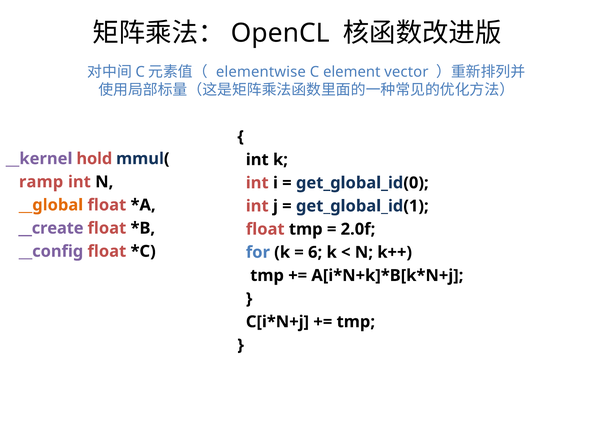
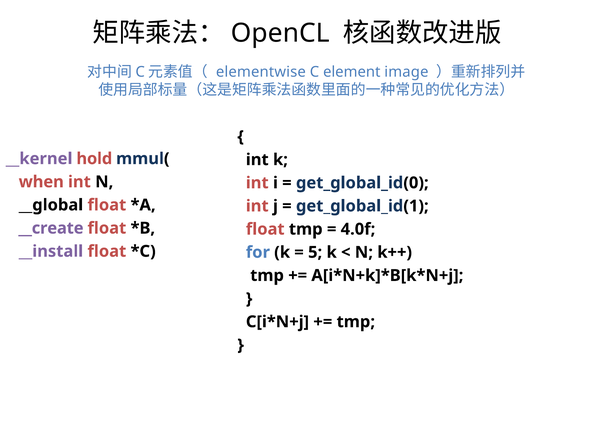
vector: vector -> image (406, 72)
ramp: ramp -> when (41, 182)
__global colour: orange -> black (51, 205)
2.0f: 2.0f -> 4.0f (358, 229)
__config: __config -> __install (51, 251)
6: 6 -> 5 (315, 252)
